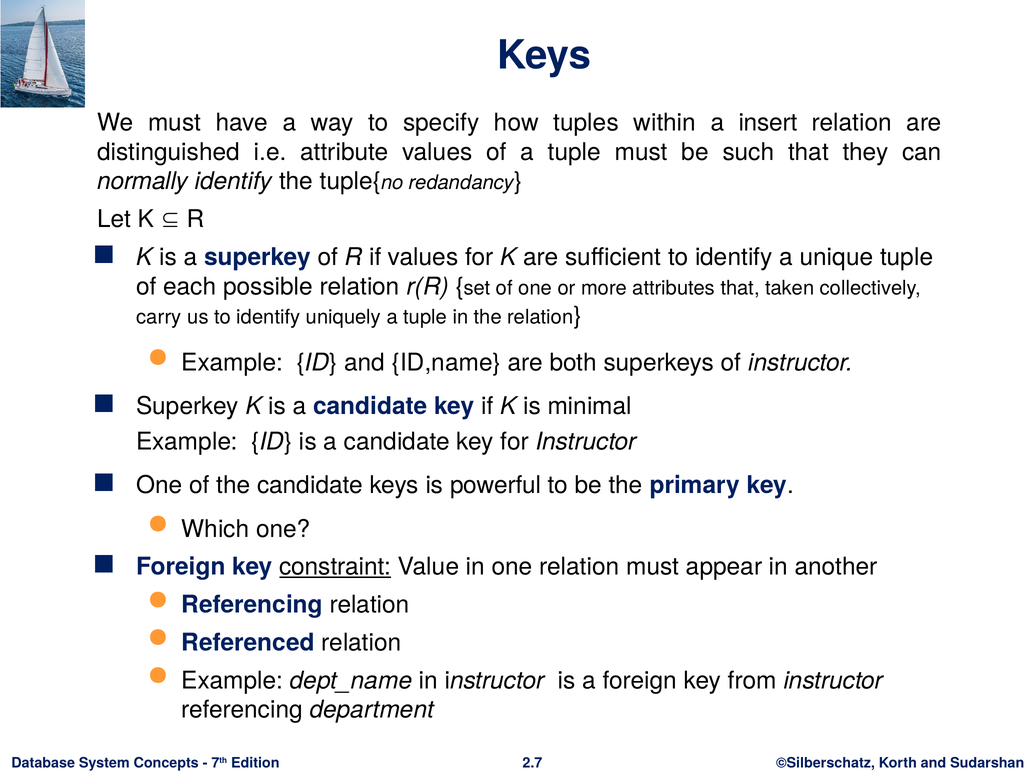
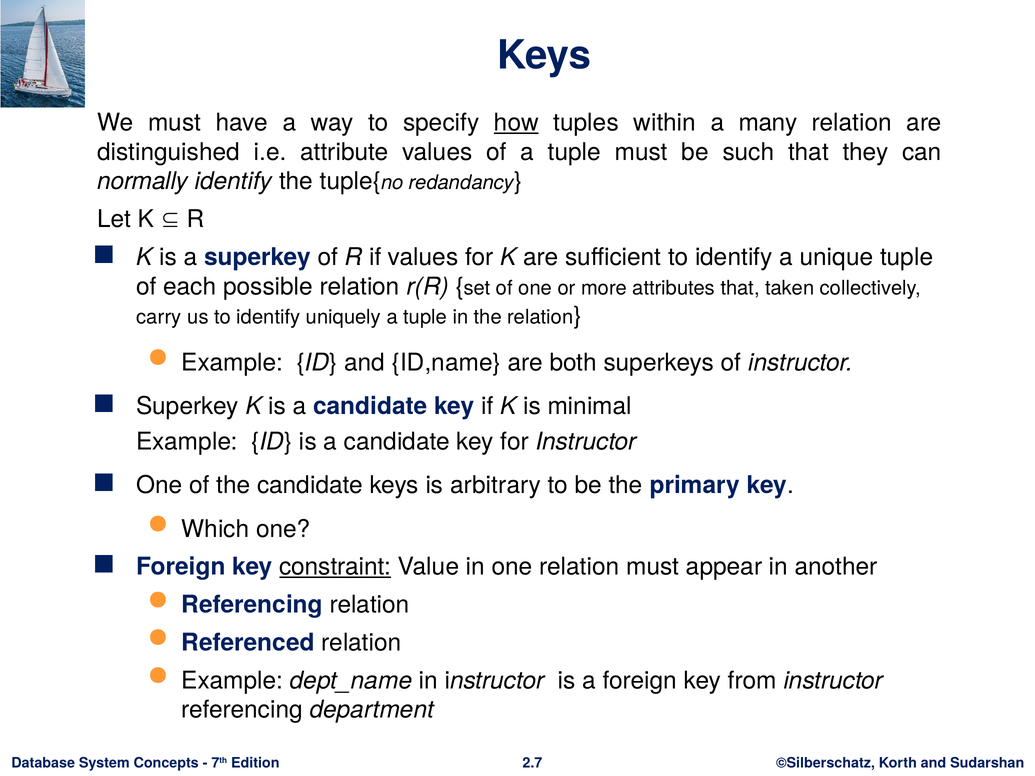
how underline: none -> present (516, 123)
insert: insert -> many (768, 123)
powerful: powerful -> arbitrary (495, 485)
